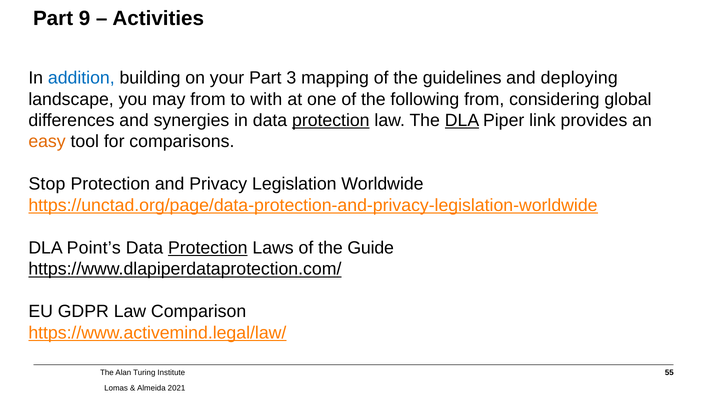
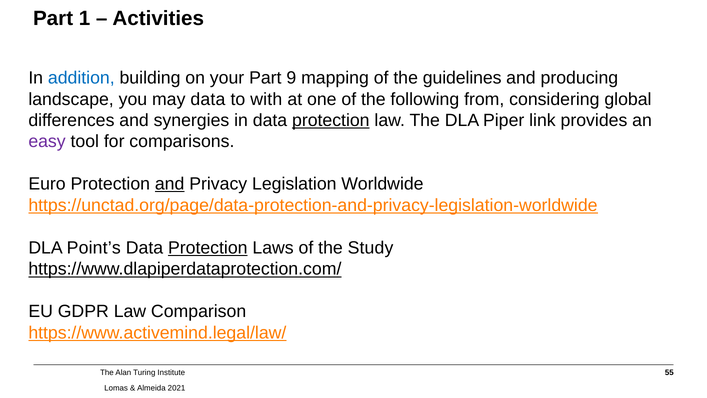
9: 9 -> 1 (85, 19)
3: 3 -> 9 (291, 78)
deploying: deploying -> producing (579, 78)
may from: from -> data (208, 99)
DLA underline: present -> none (462, 120)
easy colour: orange -> purple (47, 142)
Stop: Stop -> Euro (47, 184)
and underline: none -> present (170, 184)
Guide: Guide -> Study (370, 248)
